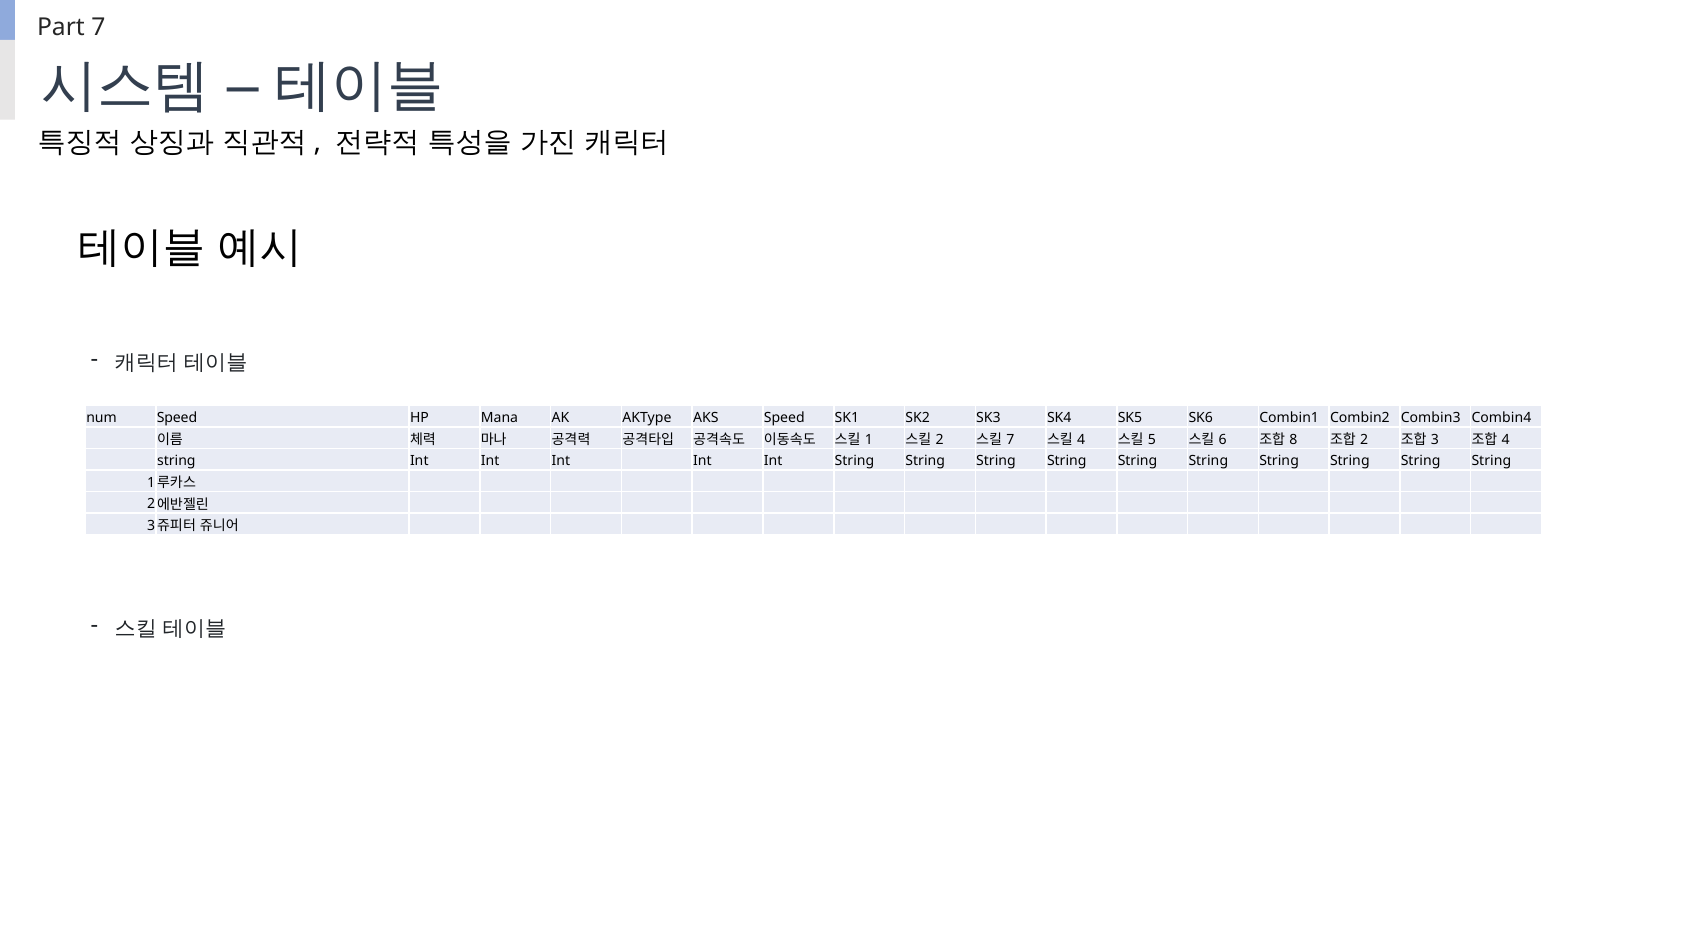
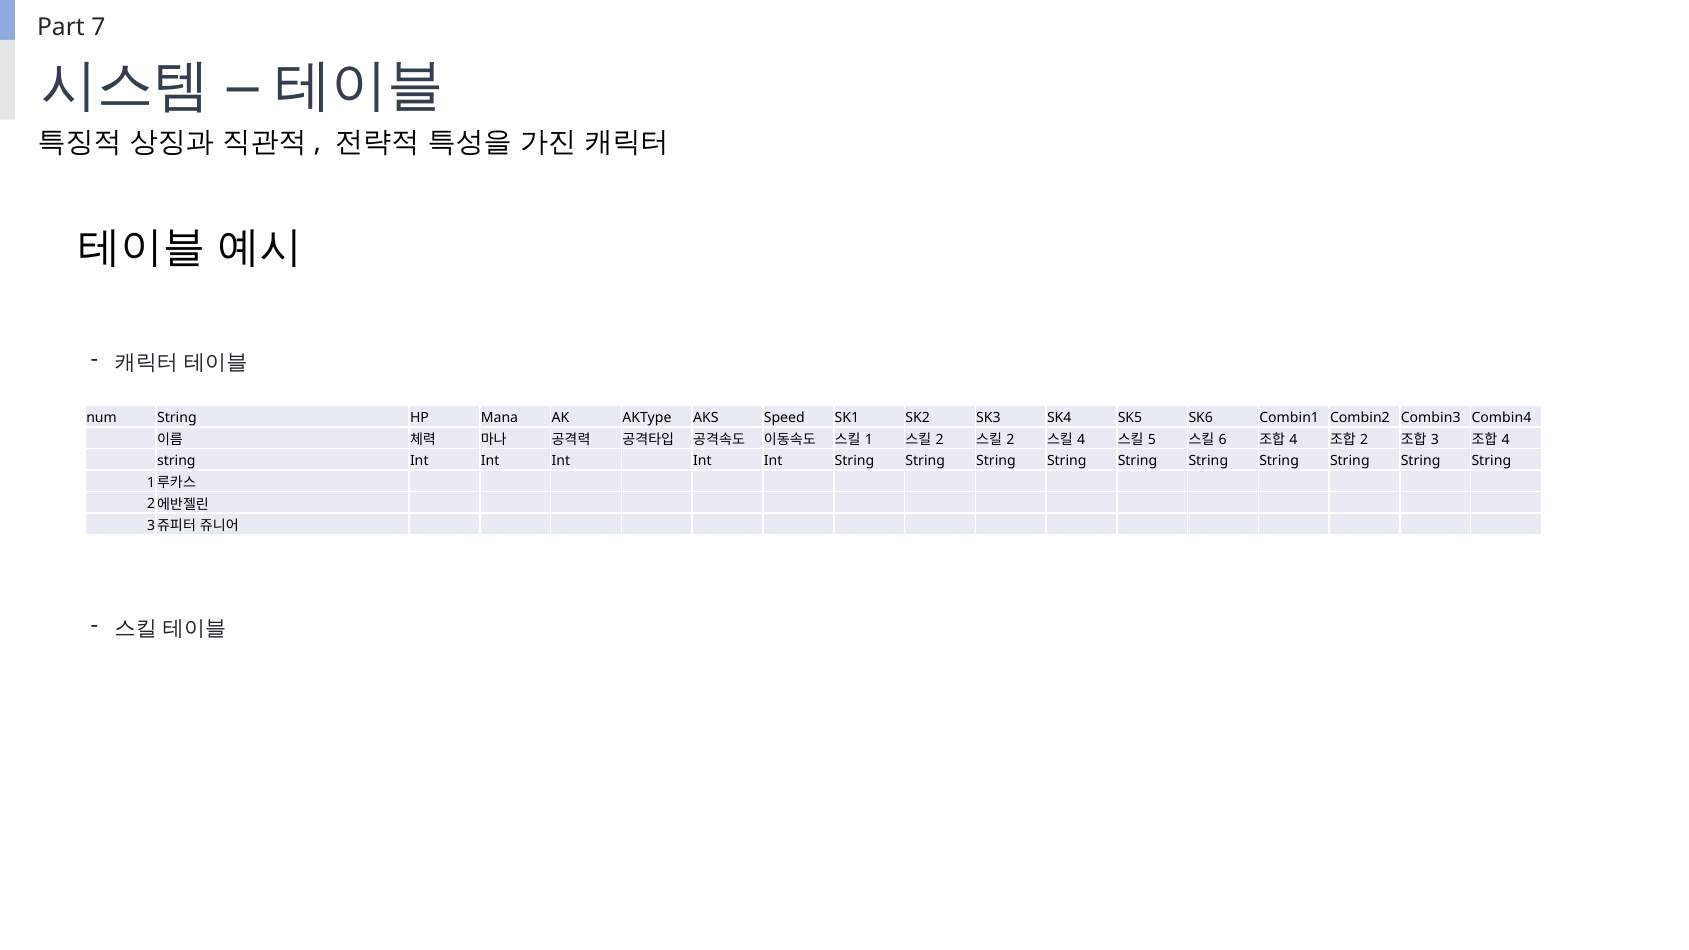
num Speed: Speed -> String (177, 418)
7: 7 -> 2 (1010, 440)
8: 8 -> 4 (1293, 440)
